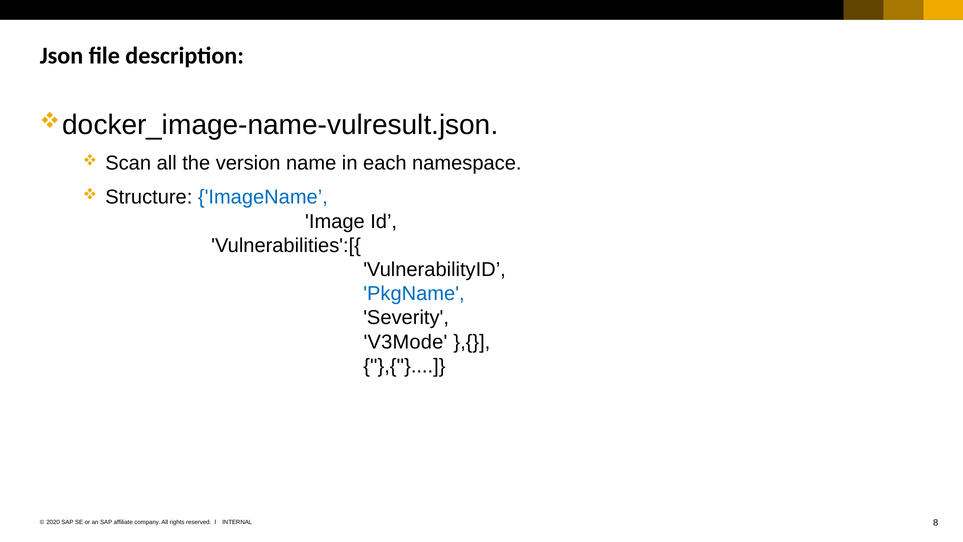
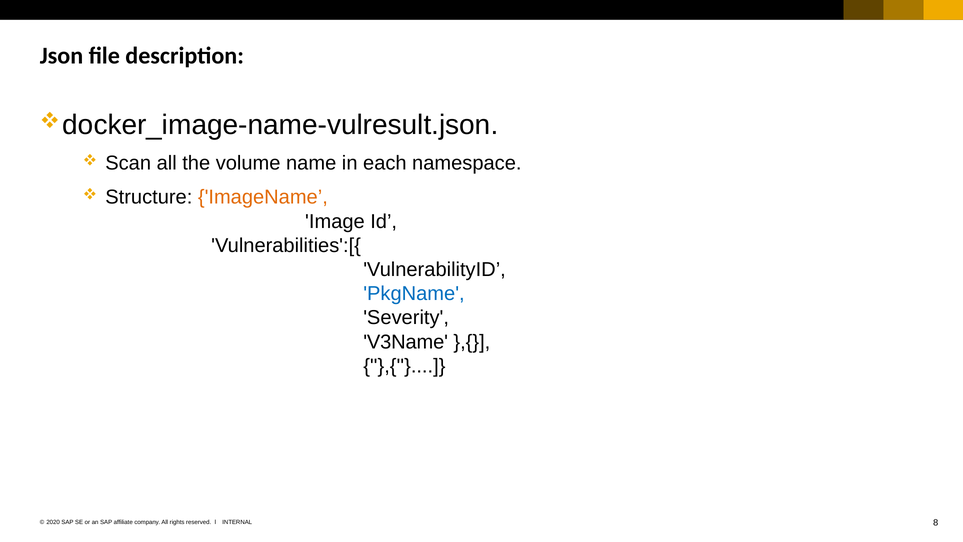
version: version -> volume (248, 163)
ImageName colour: blue -> orange (263, 197)
V3Mode: V3Mode -> V3Name (406, 342)
